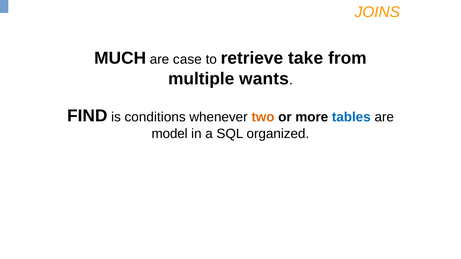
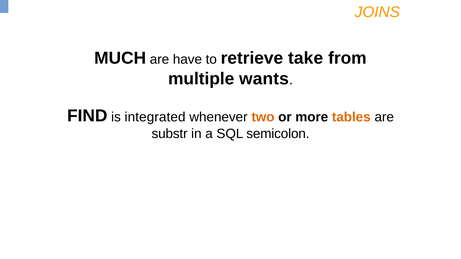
case: case -> have (187, 60)
conditions: conditions -> integrated (155, 117)
tables colour: blue -> orange (351, 117)
model: model -> substr (170, 134)
organized: organized -> semicolon (278, 134)
